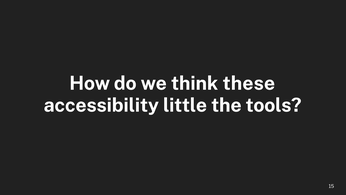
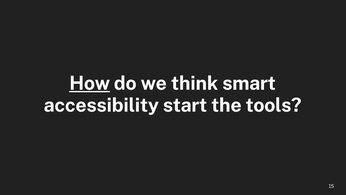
How underline: none -> present (90, 83)
these: these -> smart (249, 83)
little: little -> start (185, 105)
